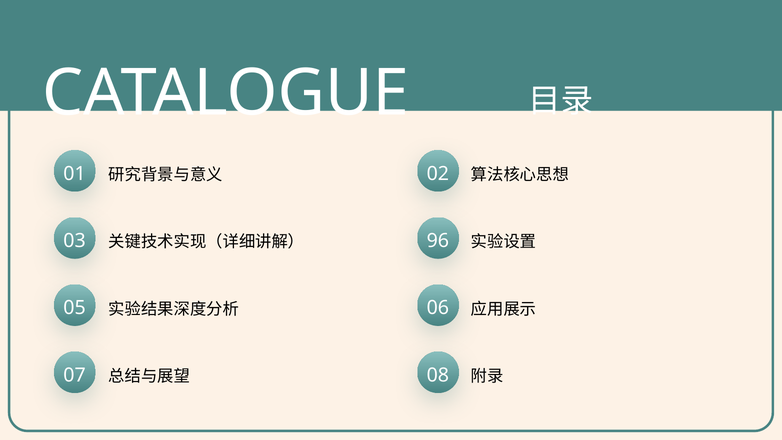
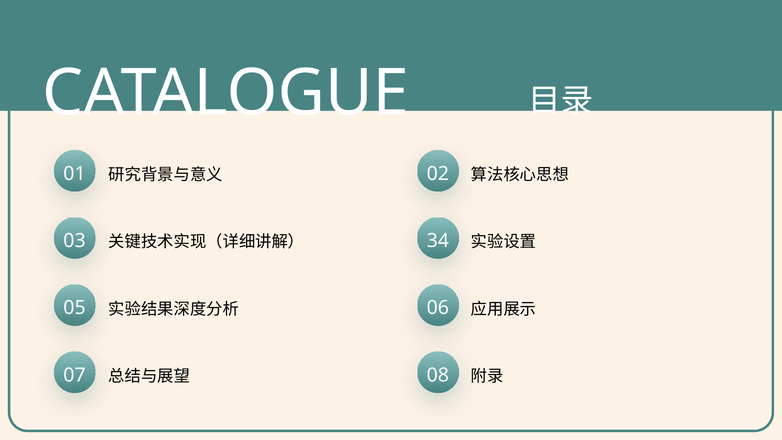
96: 96 -> 34 (438, 241)
